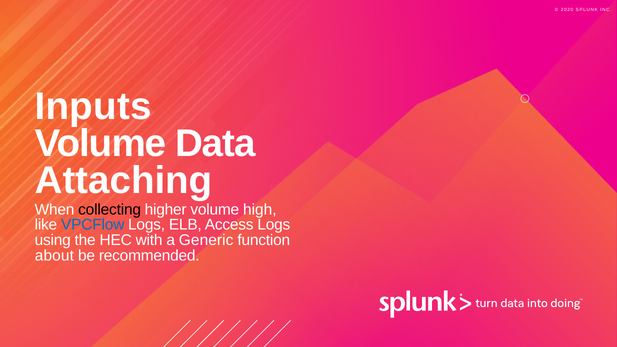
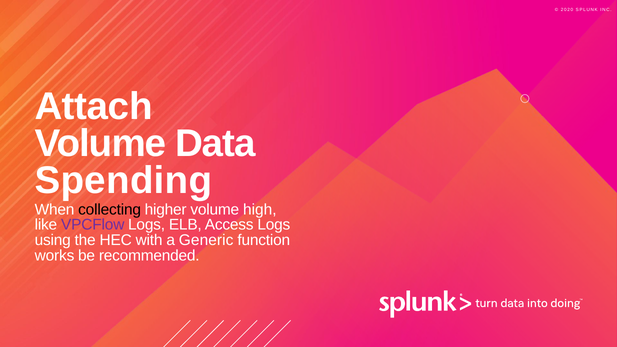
Inputs: Inputs -> Attach (94, 107)
Attaching: Attaching -> Spending (123, 181)
VPCFlow colour: blue -> purple (93, 225)
about: about -> works (55, 256)
